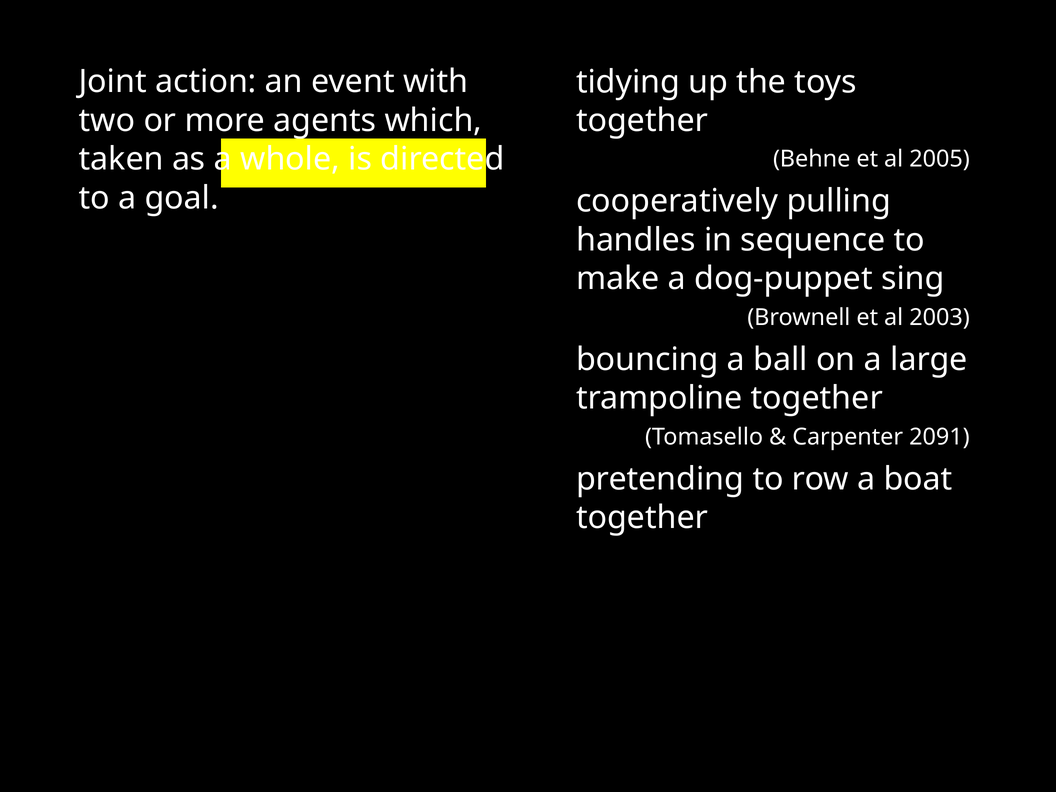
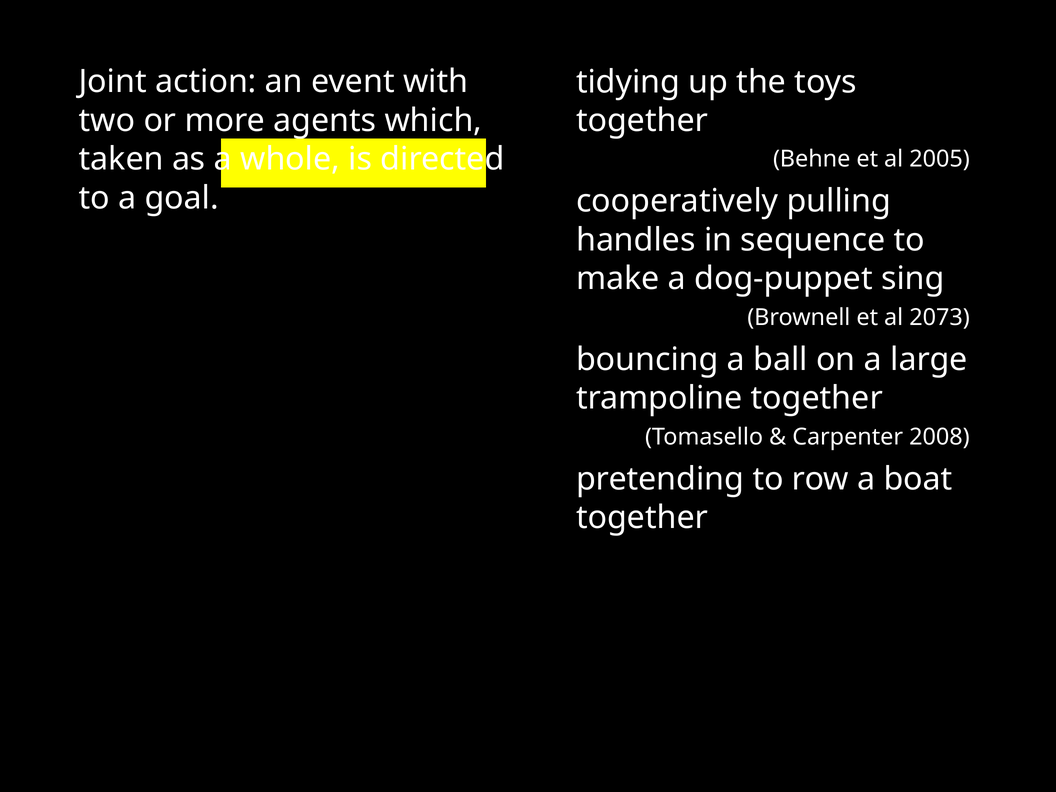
2003: 2003 -> 2073 (940, 317)
2091: 2091 -> 2008 (939, 437)
